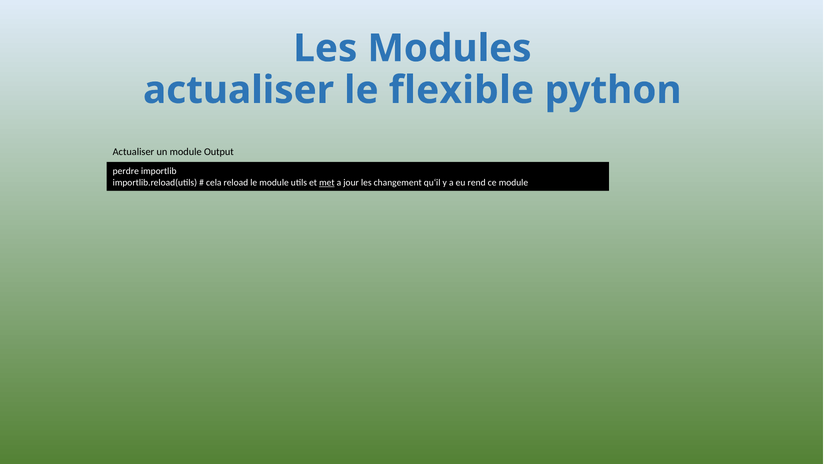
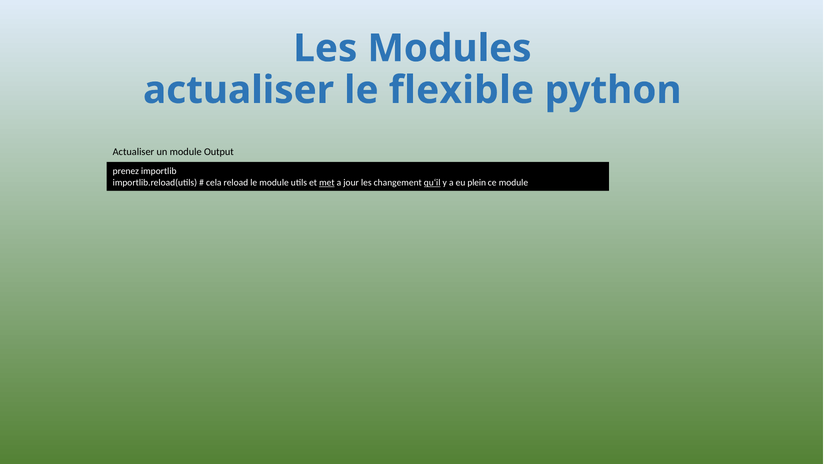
perdre: perdre -> prenez (126, 171)
qu‘il underline: none -> present (432, 183)
rend: rend -> plein (477, 183)
